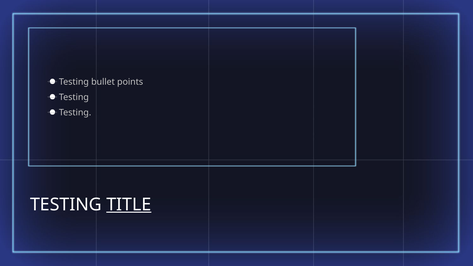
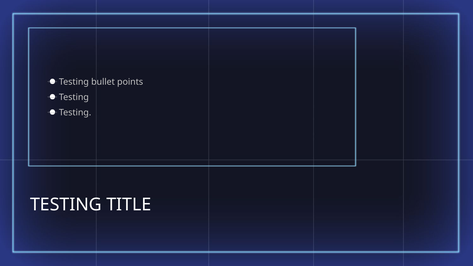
TITLE underline: present -> none (129, 205)
